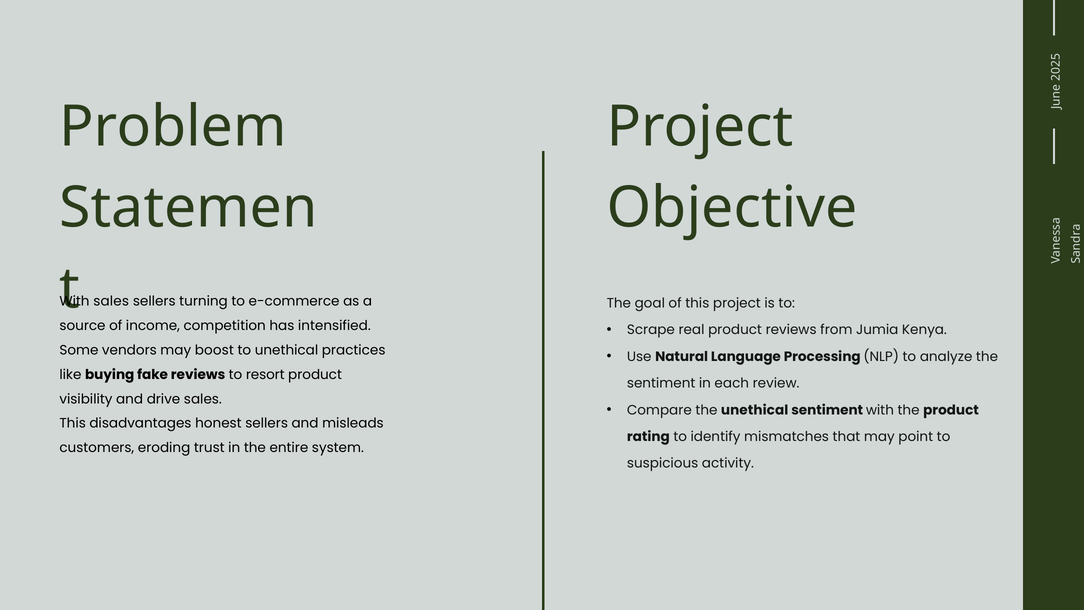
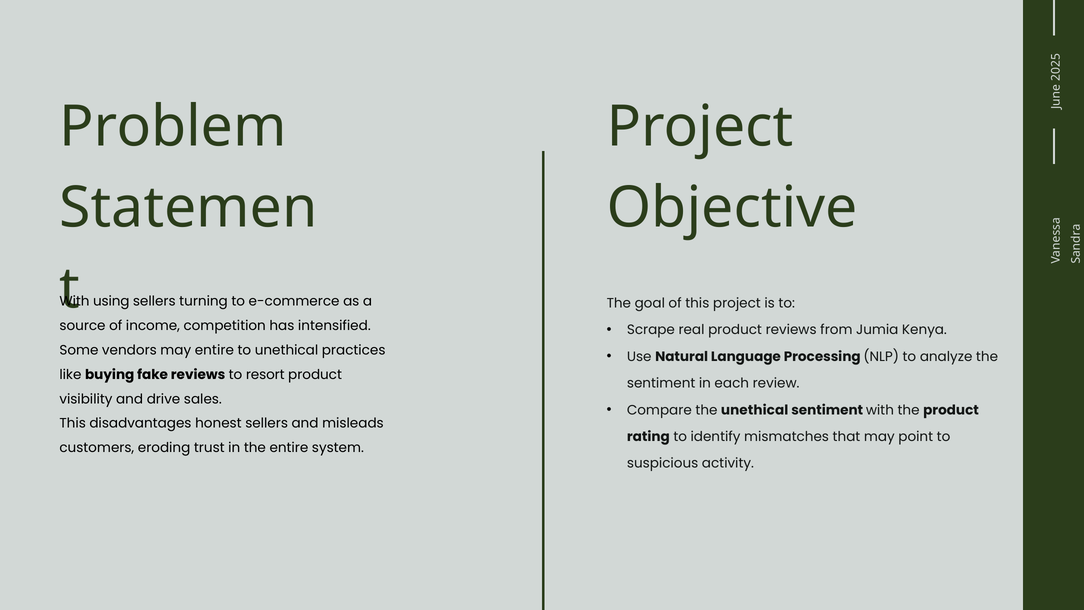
sales: sales -> using (111, 301)
may boost: boost -> entire (214, 350)
